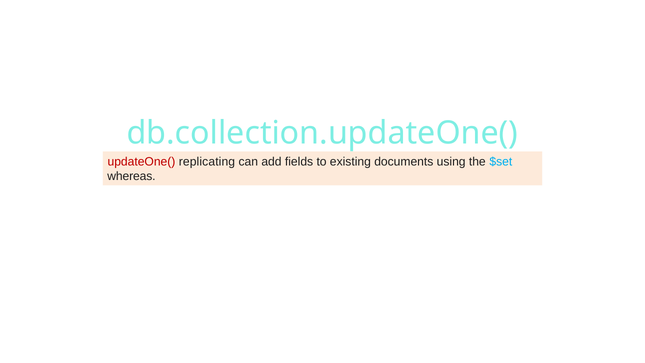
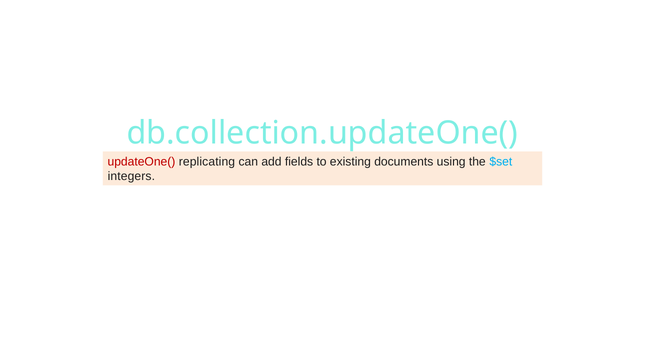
whereas: whereas -> integers (131, 176)
